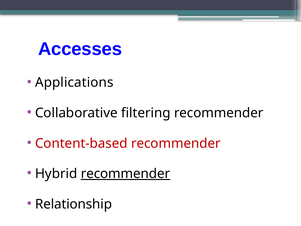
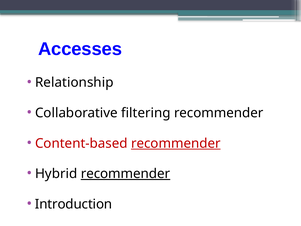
Applications: Applications -> Relationship (74, 82)
recommender underline: none -> present (176, 143)
Relationship: Relationship -> Introduction (74, 204)
